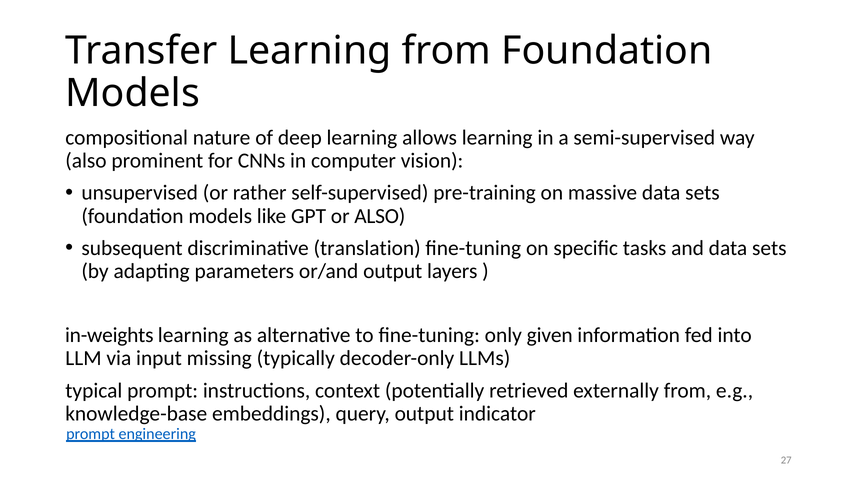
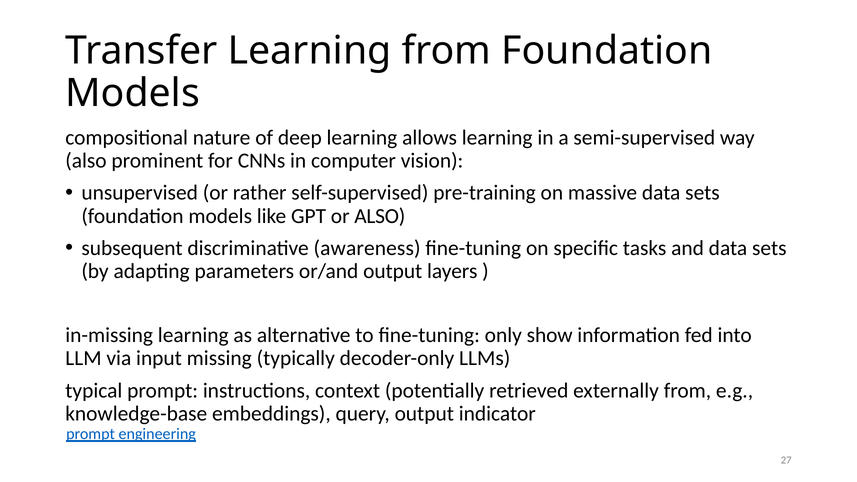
translation: translation -> awareness (367, 248)
in-weights: in-weights -> in-missing (109, 335)
given: given -> show (550, 335)
